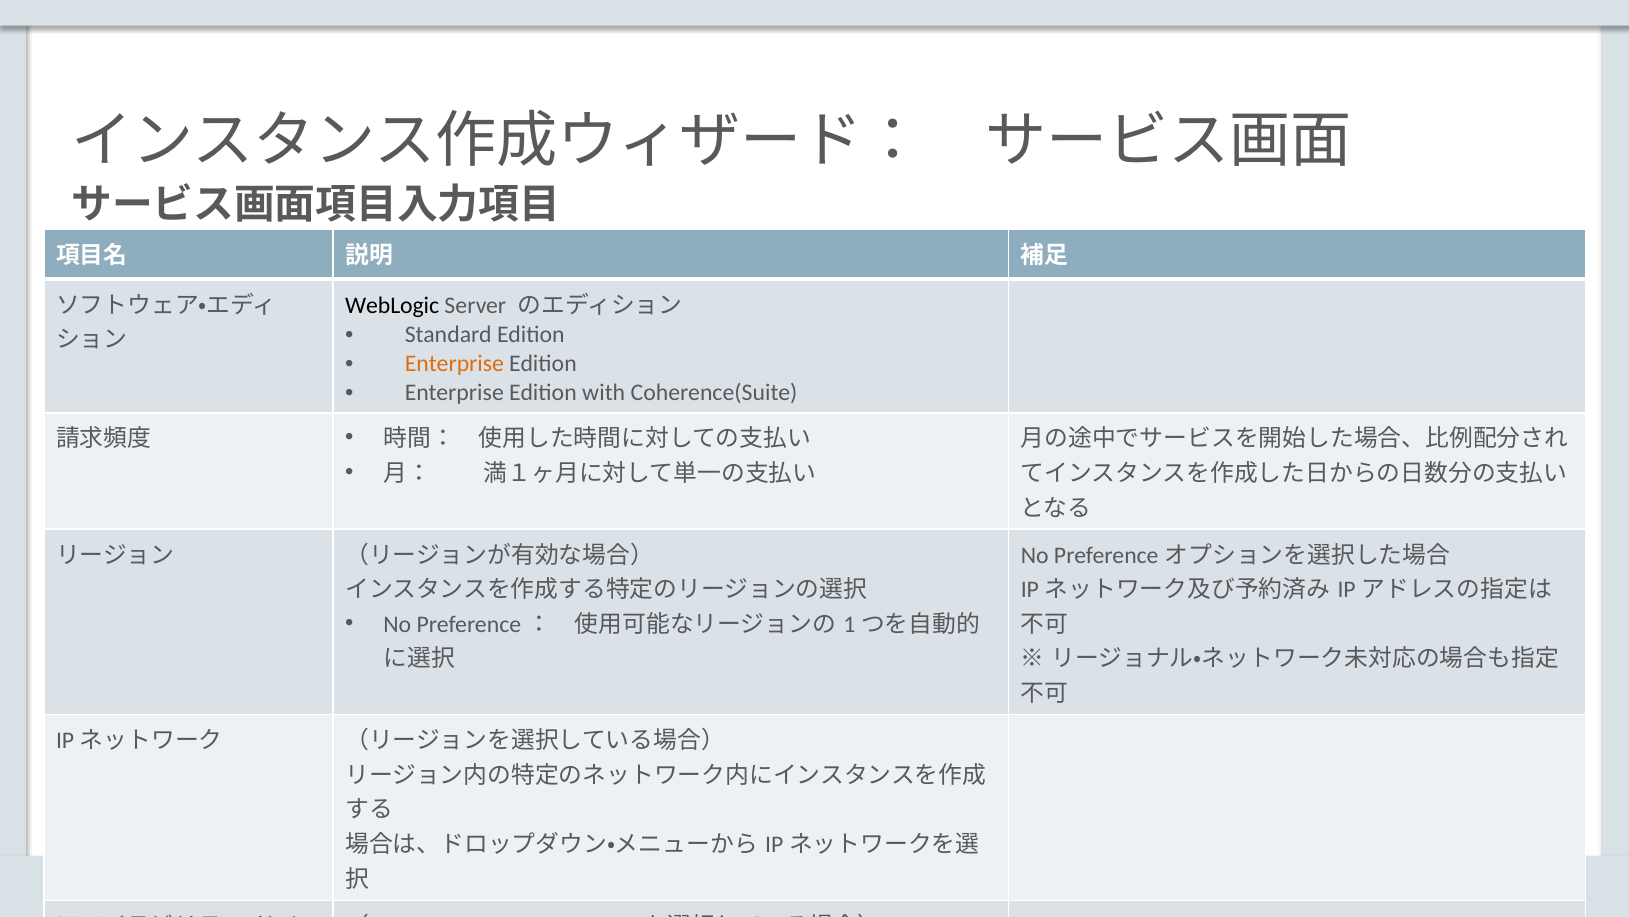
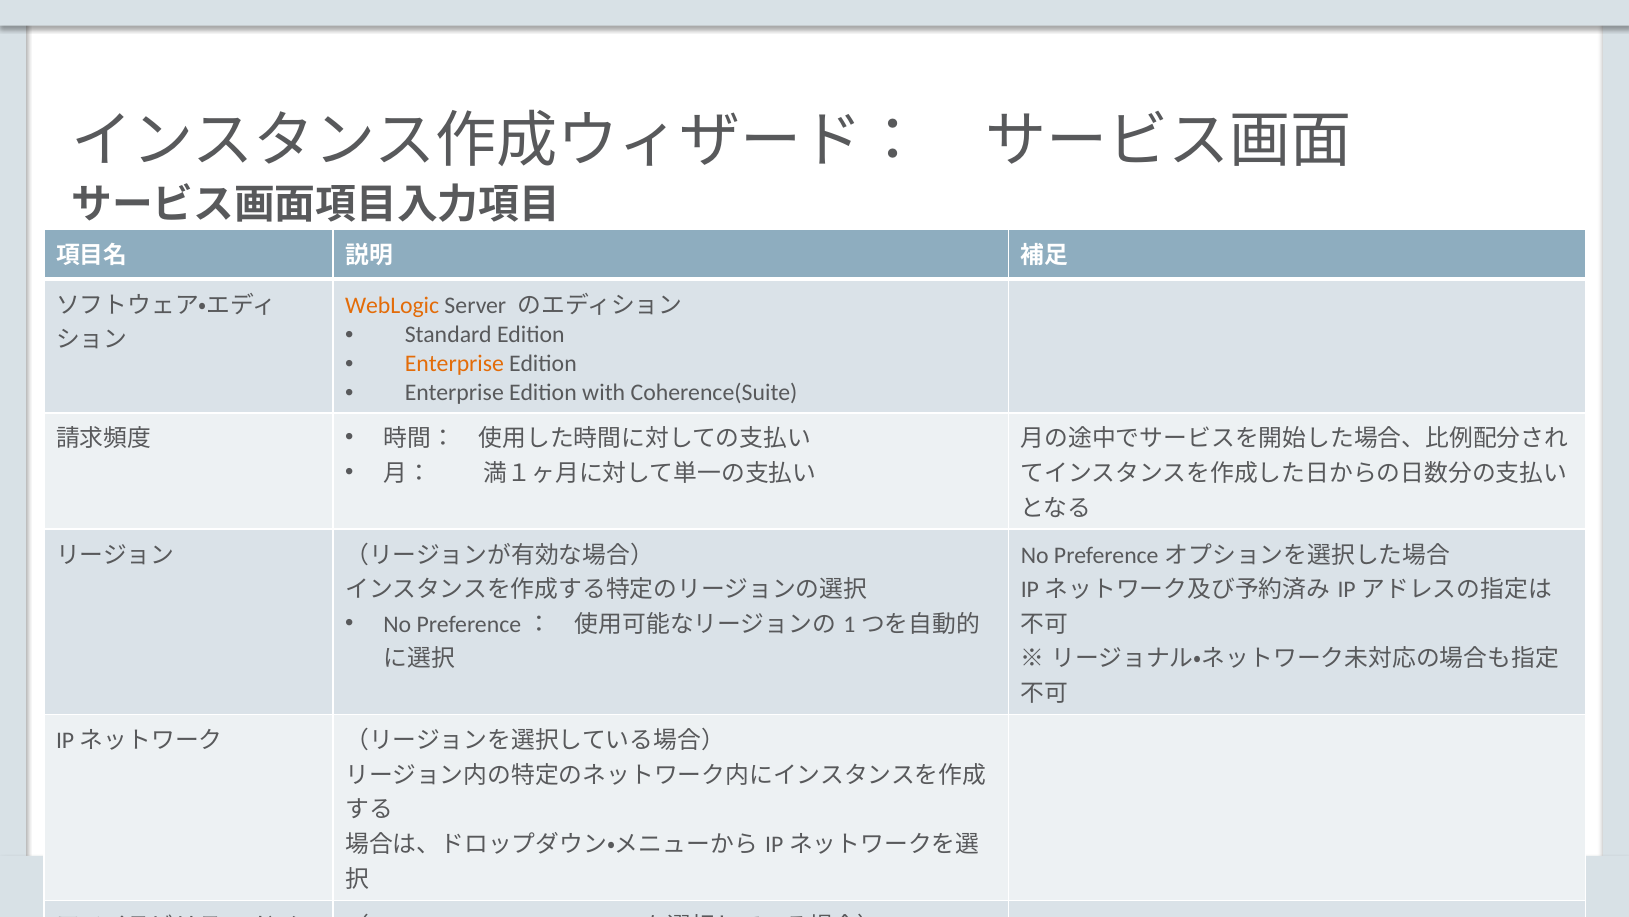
WebLogic colour: black -> orange (392, 305)
